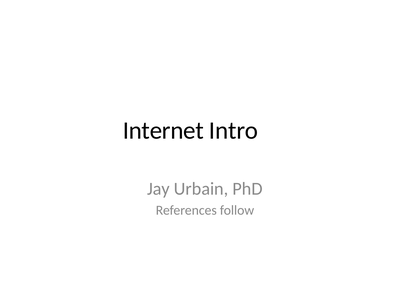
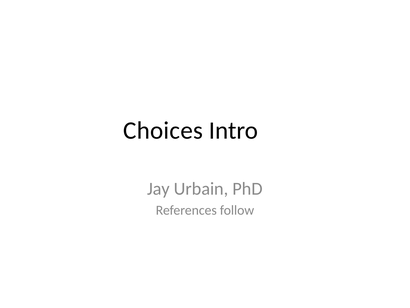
Internet: Internet -> Choices (163, 130)
